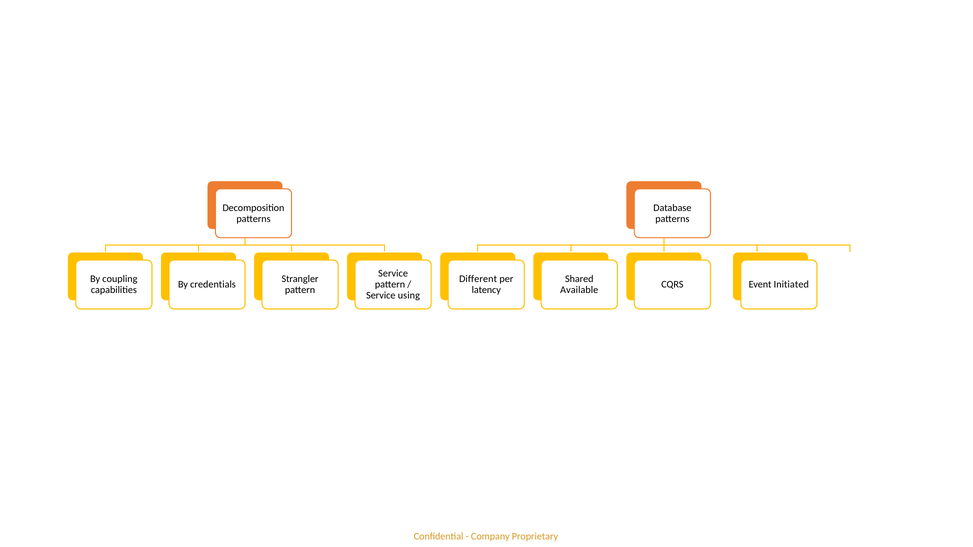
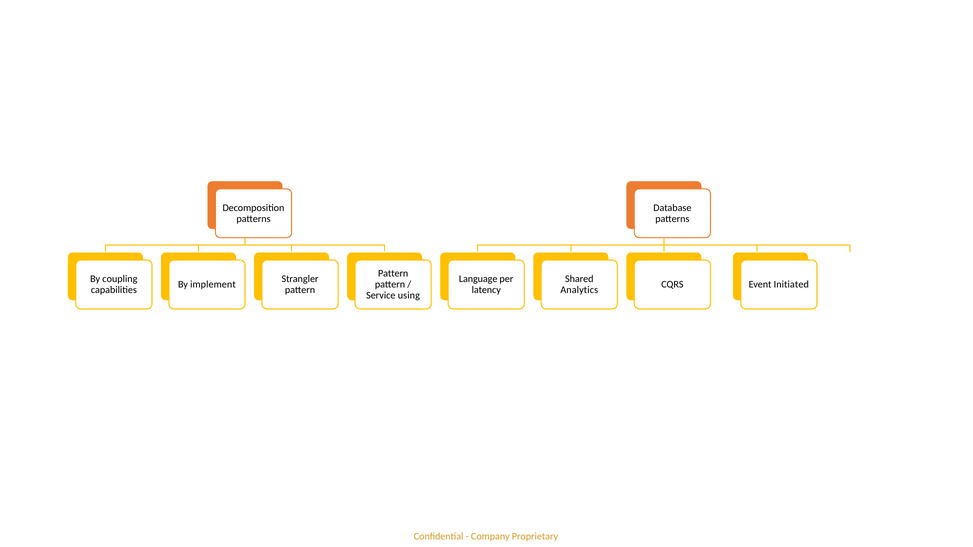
Service: Service -> Pattern (393, 274)
Different: Different -> Language (478, 279)
credentials: credentials -> implement (213, 285)
Available: Available -> Analytics (579, 290)
